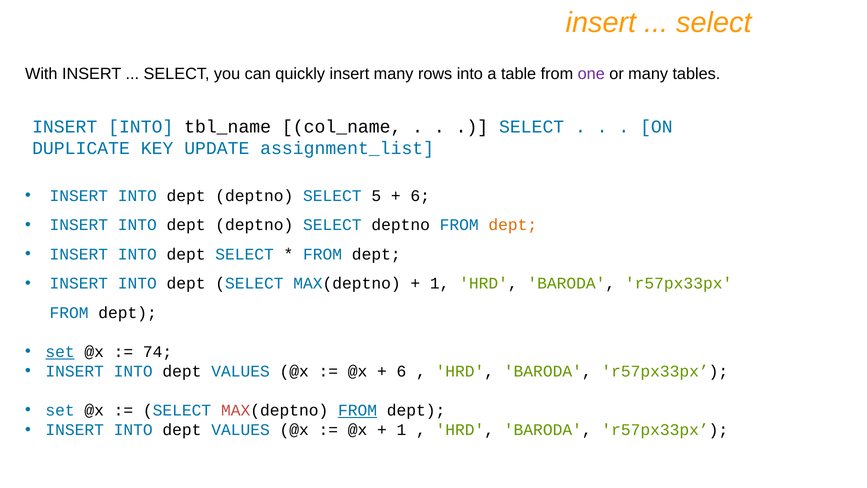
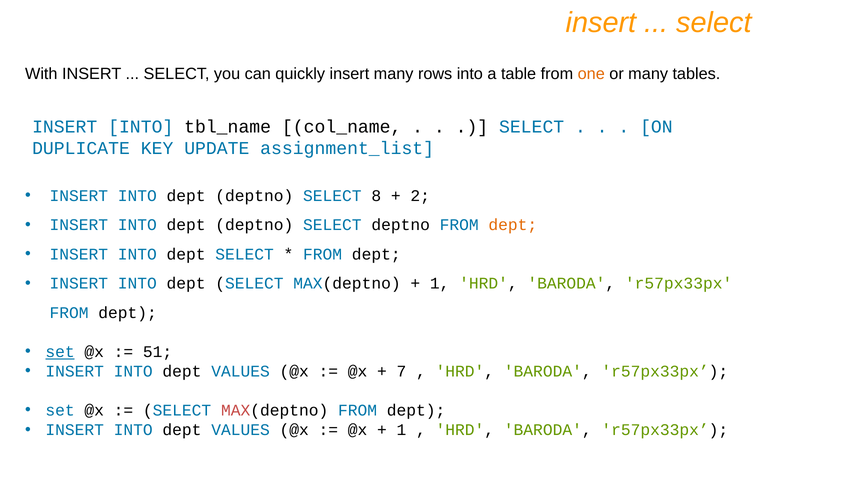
one colour: purple -> orange (591, 74)
5: 5 -> 8 (376, 196)
6: 6 -> 2 (420, 196)
74: 74 -> 51 (158, 352)
6: 6 -> 7 (401, 371)
FROM underline: present -> none (358, 410)
